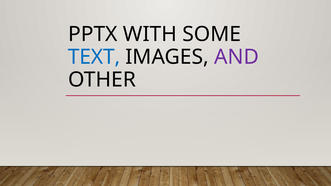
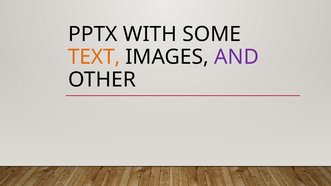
TEXT colour: blue -> orange (94, 57)
